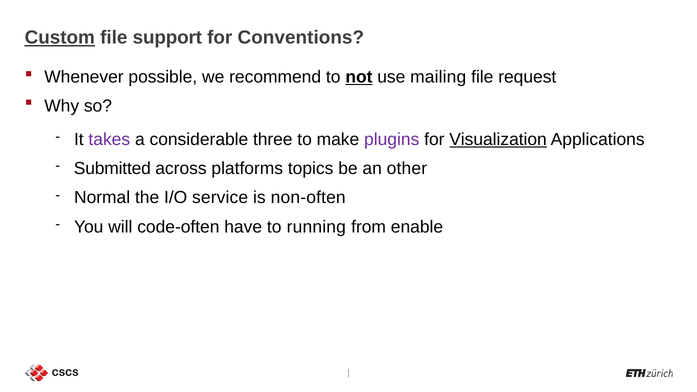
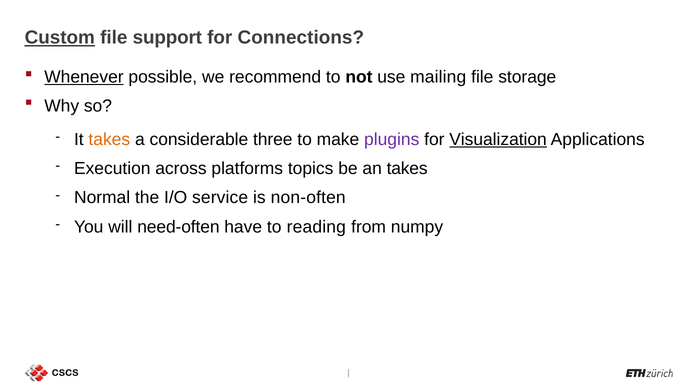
Conventions: Conventions -> Connections (301, 38)
Whenever underline: none -> present (84, 77)
not underline: present -> none (359, 77)
request: request -> storage (527, 77)
takes colour: purple -> orange (109, 139)
Submitted: Submitted -> Execution (112, 169)
an other: other -> takes (407, 169)
code-often: code-often -> need-often (178, 227)
running: running -> reading (316, 227)
enable: enable -> numpy (417, 227)
